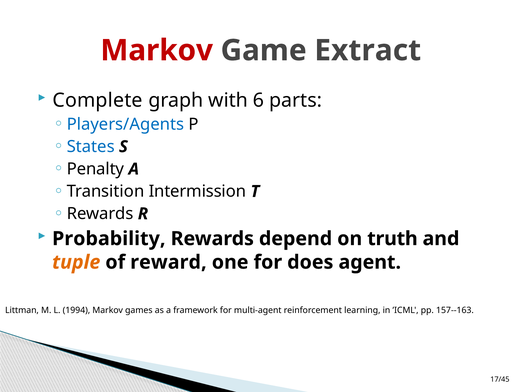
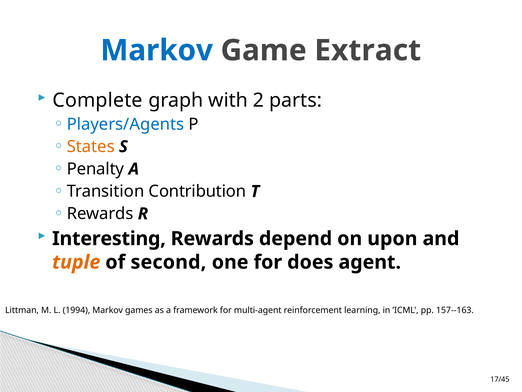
Markov colour: red -> blue (157, 50)
6: 6 -> 2 (259, 100)
States colour: blue -> orange (91, 146)
Intermission: Intermission -> Contribution (197, 191)
Probability: Probability -> Interesting (109, 238)
truth: truth -> upon (392, 238)
reward: reward -> second (168, 262)
